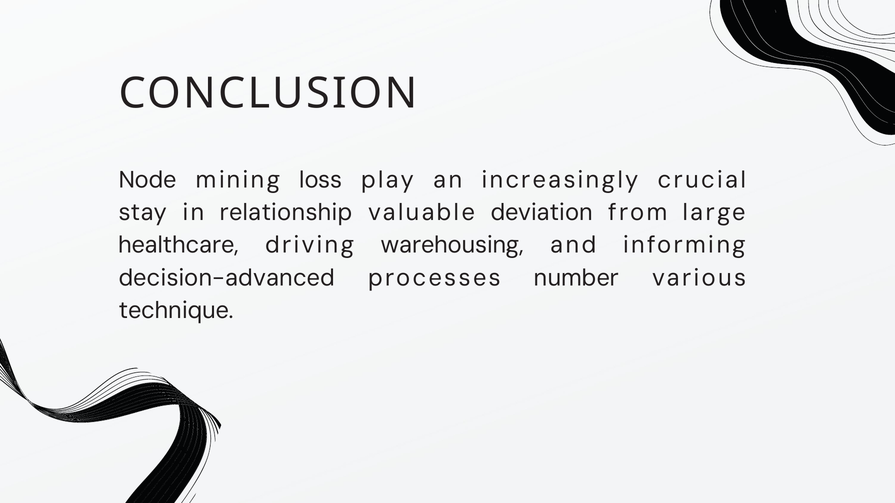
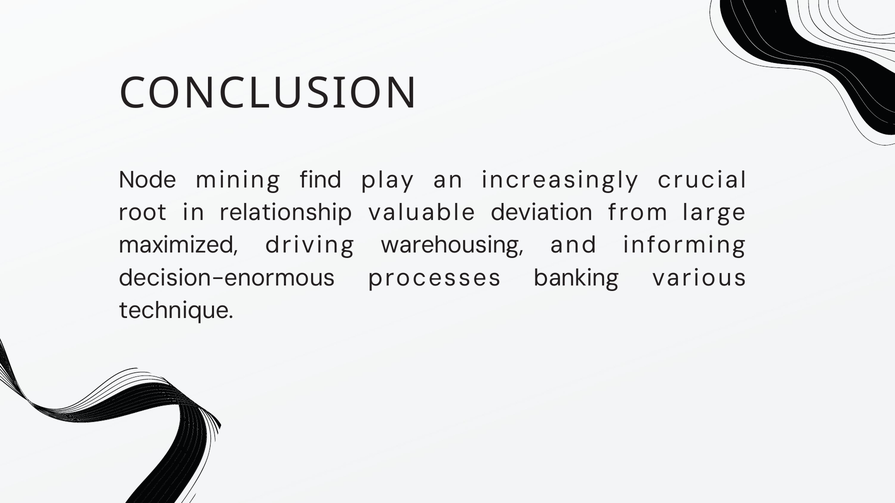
loss: loss -> find (321, 180)
stay: stay -> root (143, 213)
healthcare: healthcare -> maximized (179, 245)
decision-advanced: decision-advanced -> decision-enormous (227, 278)
number: number -> banking (577, 278)
